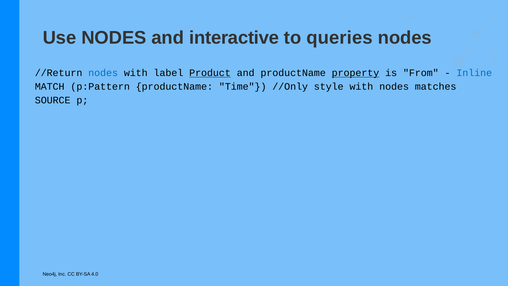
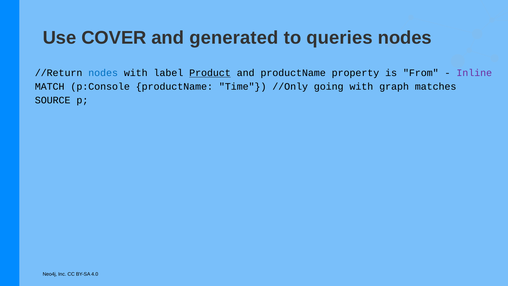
Use NODES: NODES -> COVER (114, 38)
interactive: interactive -> generated (234, 38)
property underline: present -> none (355, 73)
Inline colour: blue -> purple (474, 73)
p:Pattern: p:Pattern -> p:Console (100, 87)
style: style -> going (329, 87)
with nodes: nodes -> graph (394, 87)
